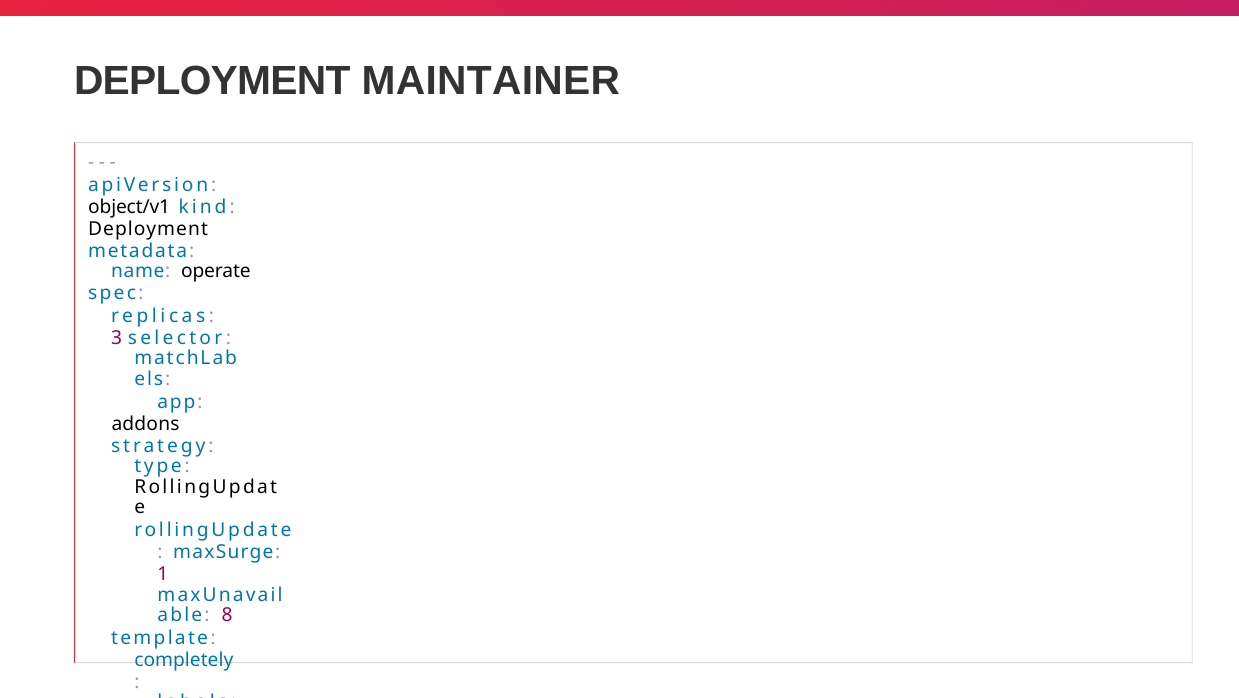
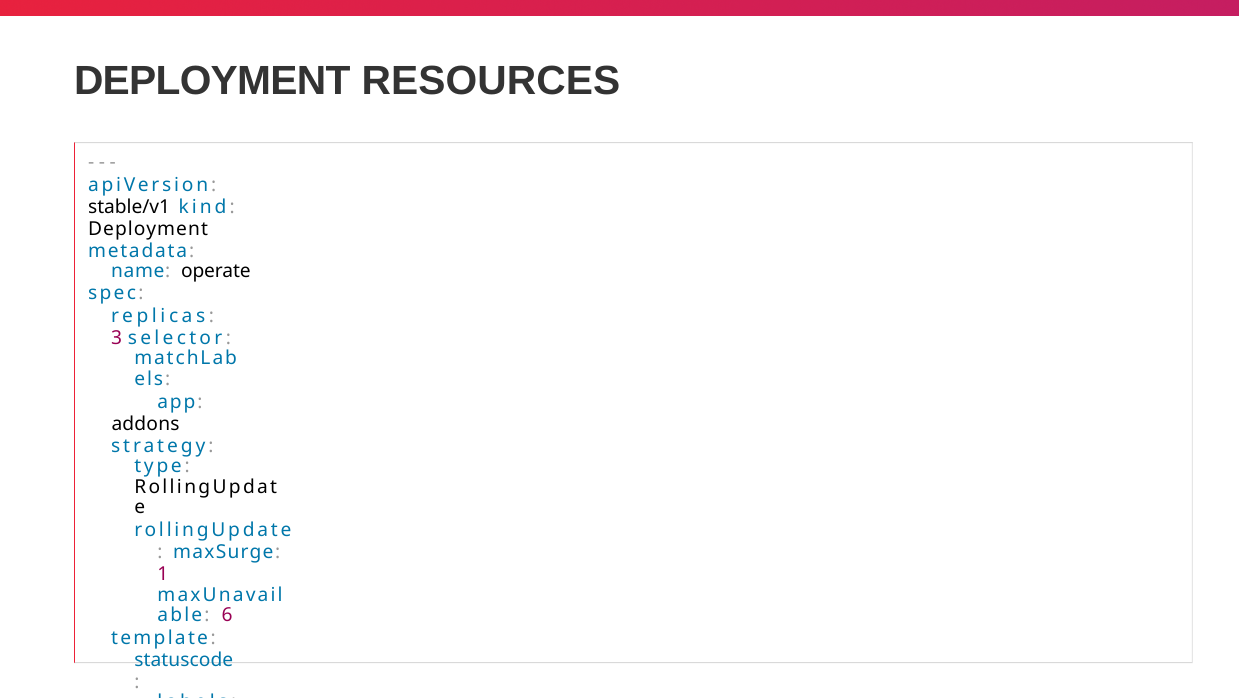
MAINTAINER: MAINTAINER -> RESOURCES (491, 81)
object/v1: object/v1 -> stable/v1 (129, 207)
8: 8 -> 6 (227, 615)
completely: completely -> statuscode (184, 660)
